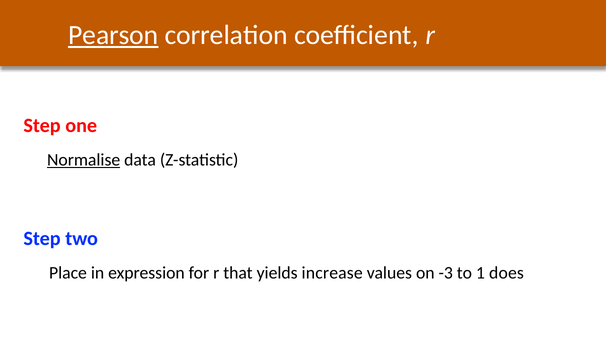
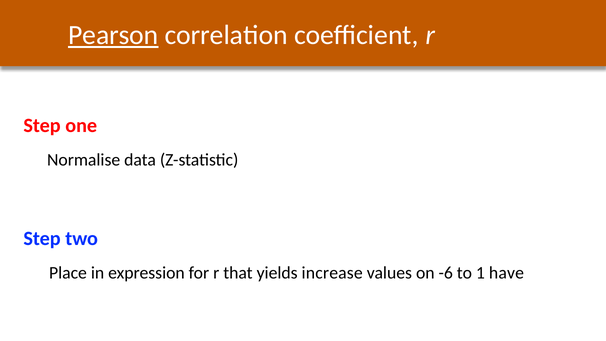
Normalise underline: present -> none (84, 160)
-3: -3 -> -6 (446, 273)
does: does -> have (506, 273)
